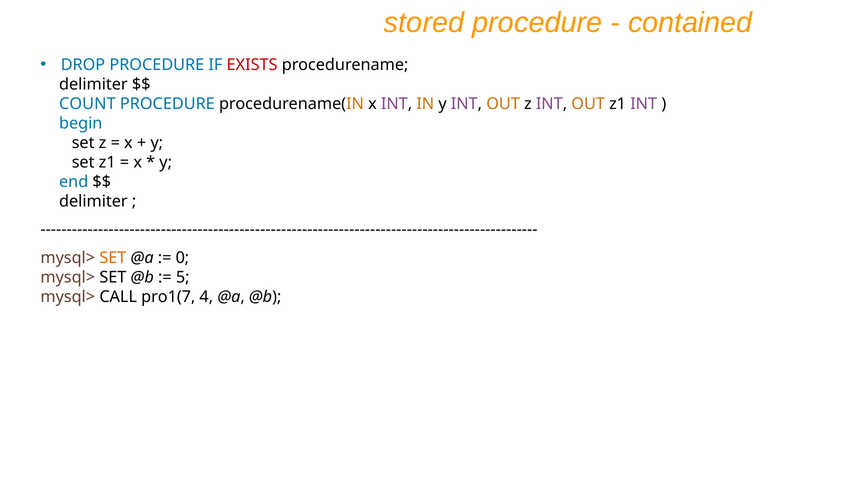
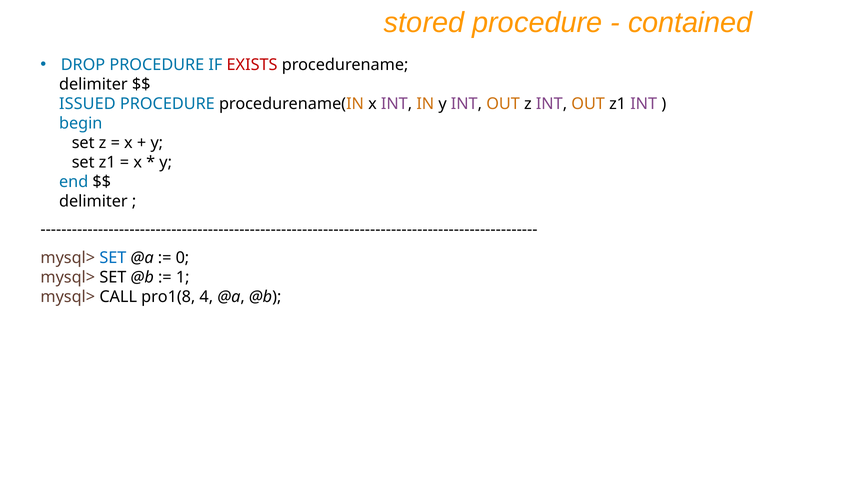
COUNT: COUNT -> ISSUED (87, 104)
SET colour: orange -> blue (113, 258)
5: 5 -> 1 (183, 277)
pro1(7: pro1(7 -> pro1(8 (168, 297)
